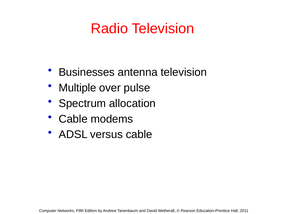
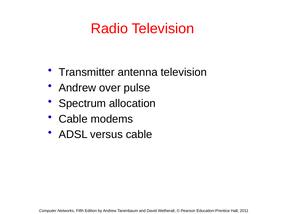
Businesses: Businesses -> Transmitter (87, 72)
Multiple: Multiple -> Andrew (77, 88)
